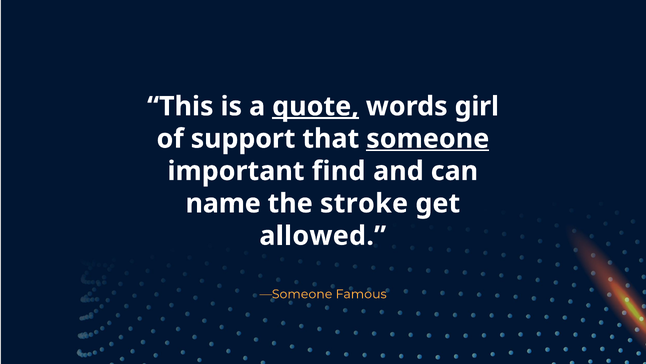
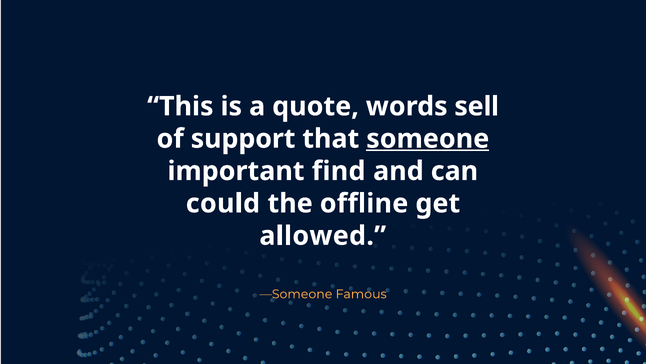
quote underline: present -> none (316, 106)
girl: girl -> sell (477, 106)
name: name -> could (223, 203)
stroke: stroke -> offline (364, 203)
